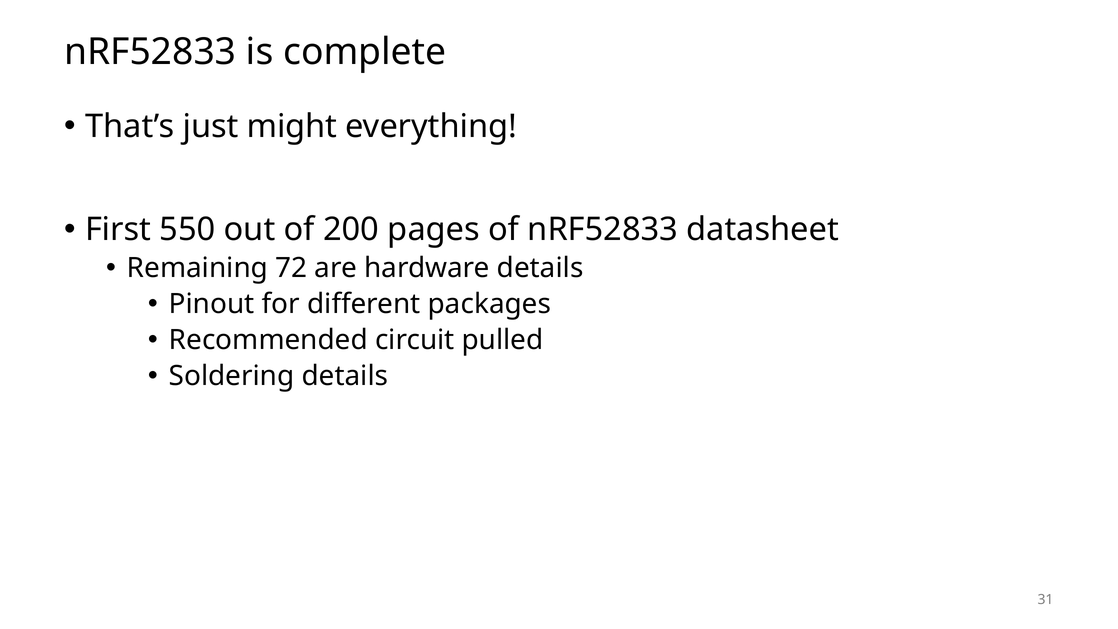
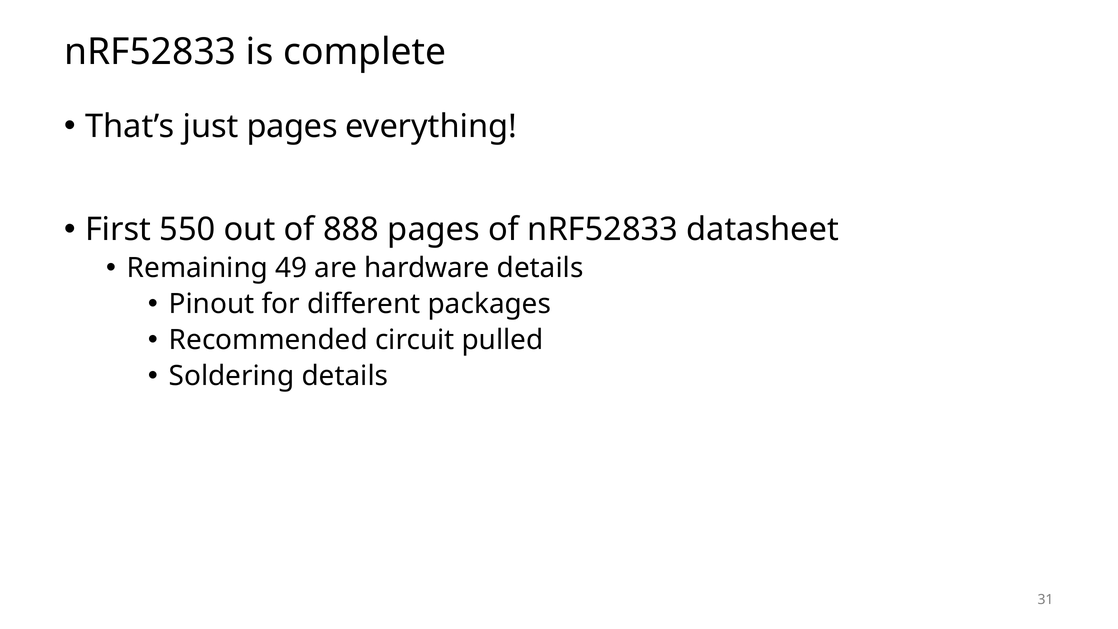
just might: might -> pages (292, 126)
200: 200 -> 888 (351, 229)
72: 72 -> 49 (291, 268)
